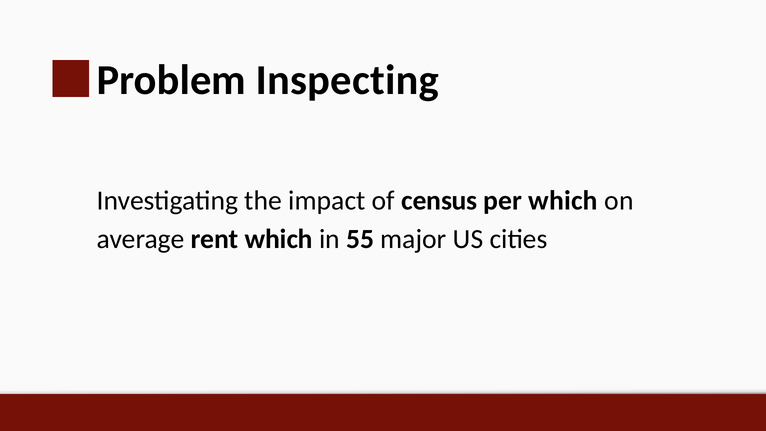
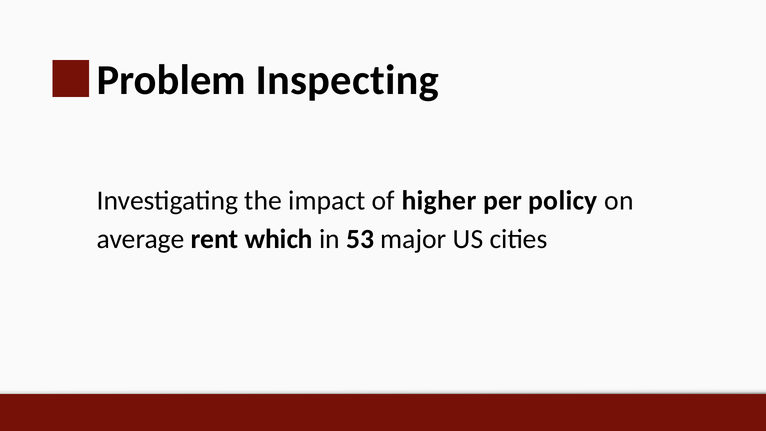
census: census -> higher (439, 201)
per which: which -> policy (563, 201)
55: 55 -> 53 (360, 239)
